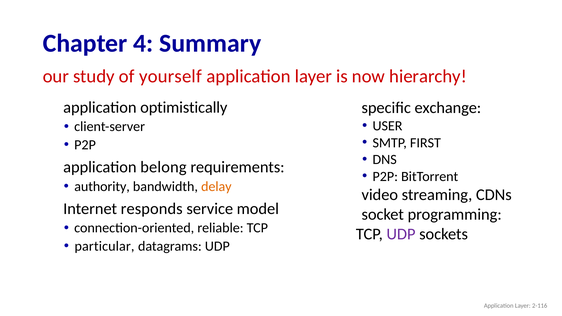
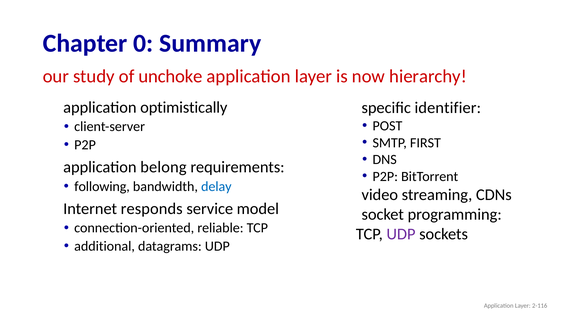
4: 4 -> 0 (143, 43)
yourself: yourself -> unchoke (171, 76)
exchange: exchange -> identifier (448, 108)
USER: USER -> POST (387, 126)
authority: authority -> following (102, 186)
delay colour: orange -> blue (216, 186)
particular: particular -> additional (105, 246)
